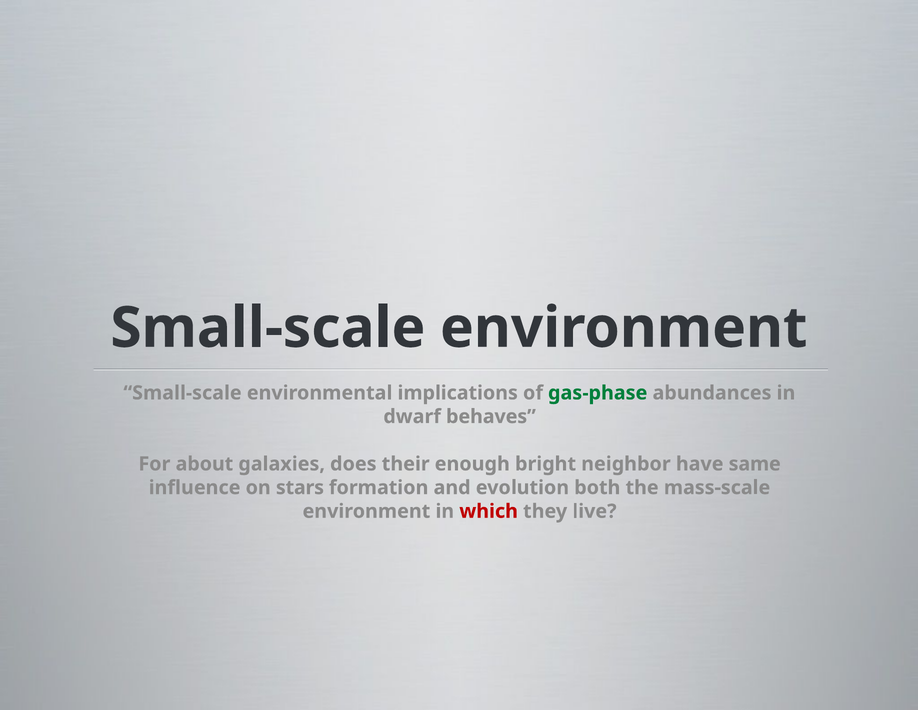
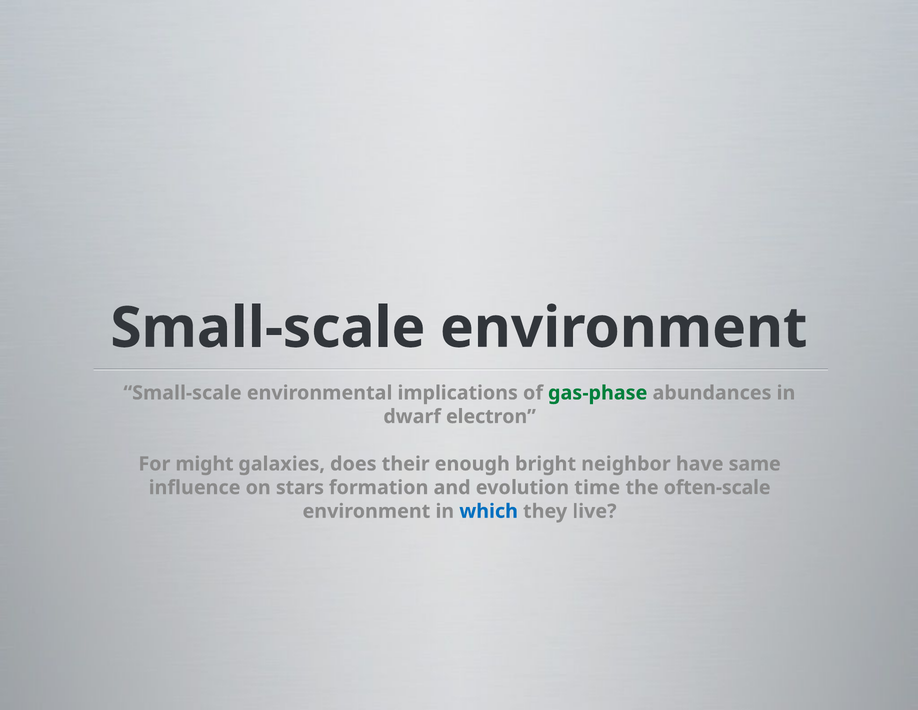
behaves: behaves -> electron (491, 416)
about: about -> might (204, 464)
both: both -> time (597, 487)
mass-scale: mass-scale -> often-scale (717, 487)
which colour: red -> blue (489, 511)
